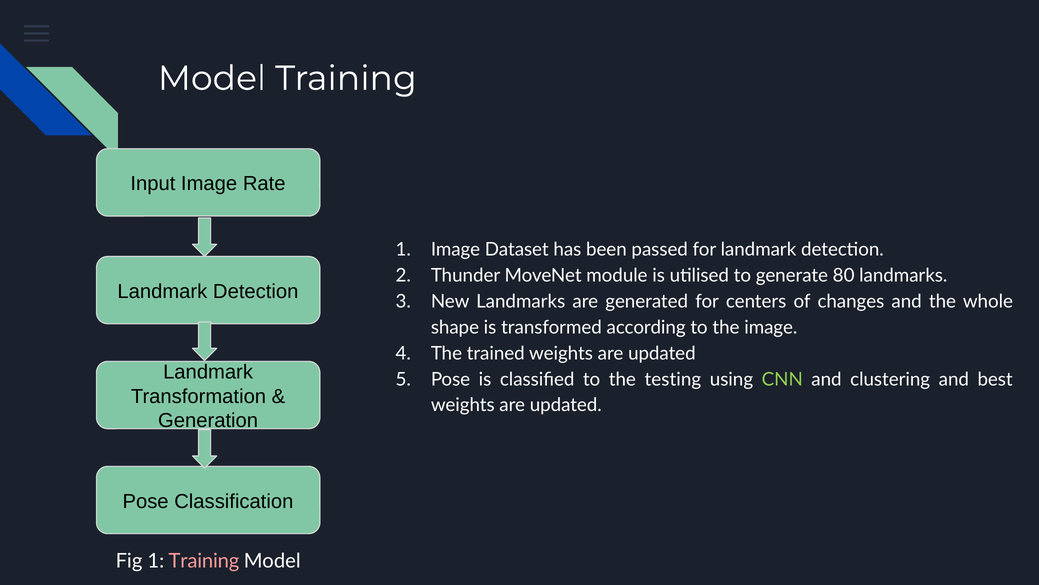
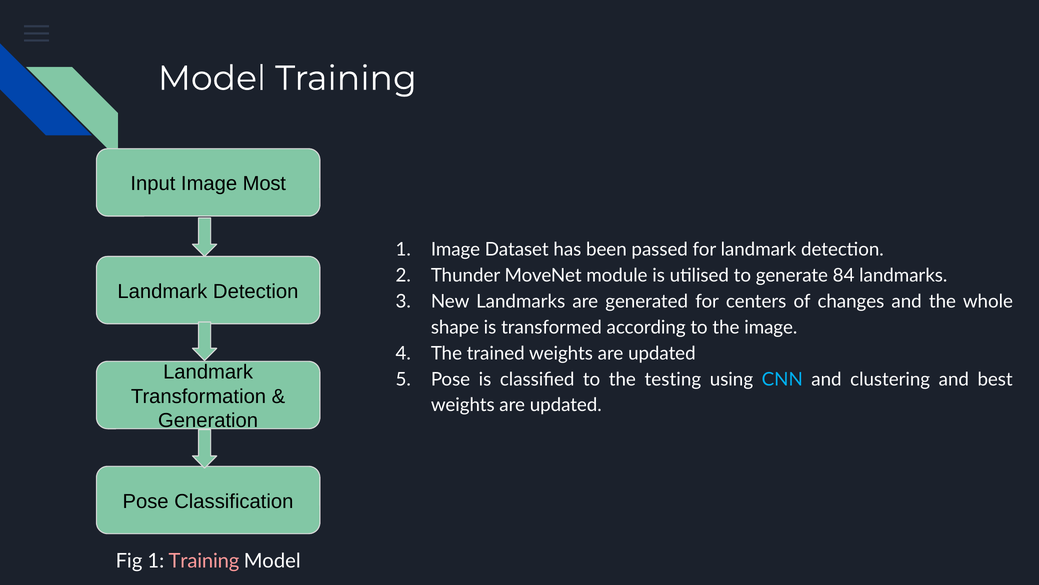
Rate: Rate -> Most (264, 184)
80: 80 -> 84 (844, 275)
CNN colour: light green -> light blue (782, 379)
